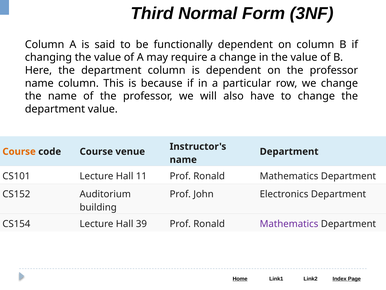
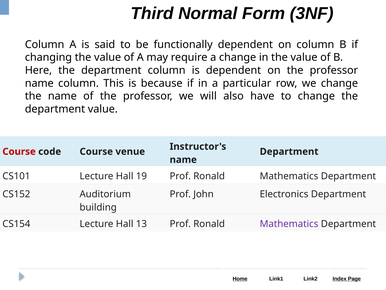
Course colour: orange -> red (19, 151)
11: 11 -> 19 (141, 176)
39: 39 -> 13 (141, 224)
